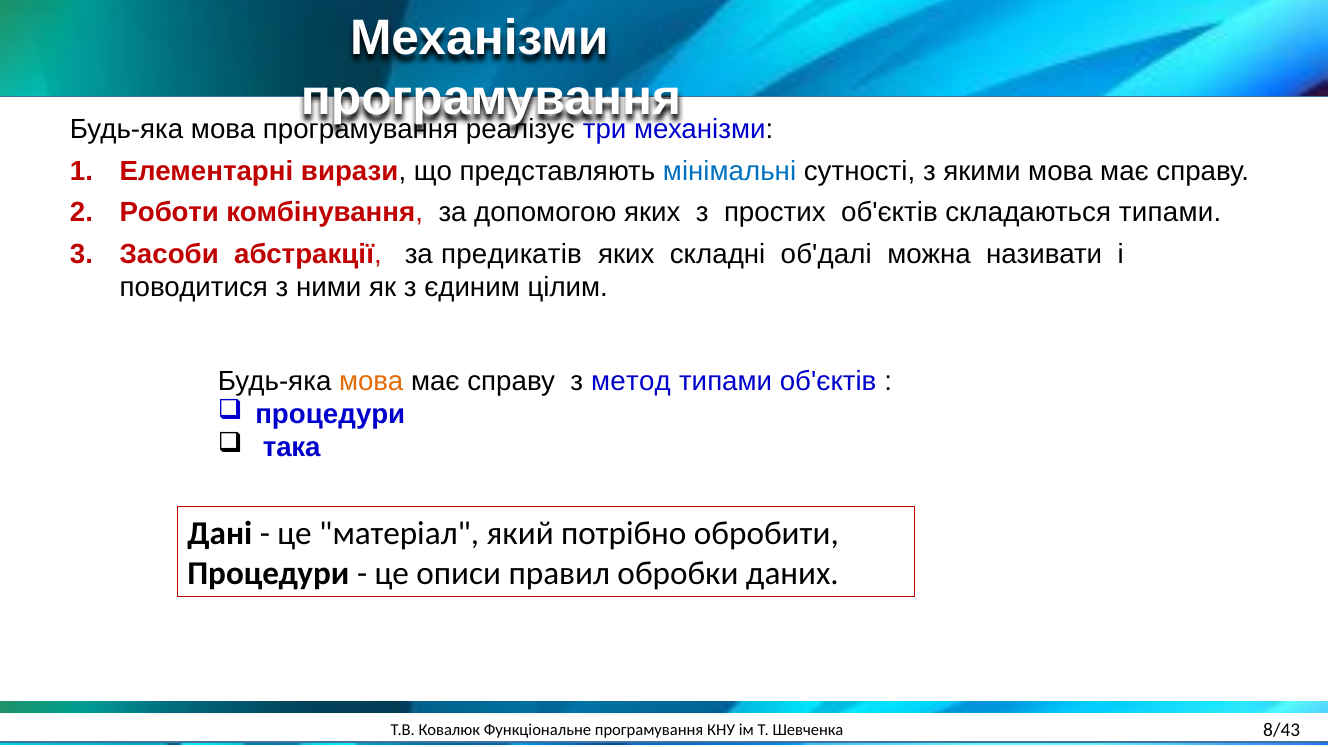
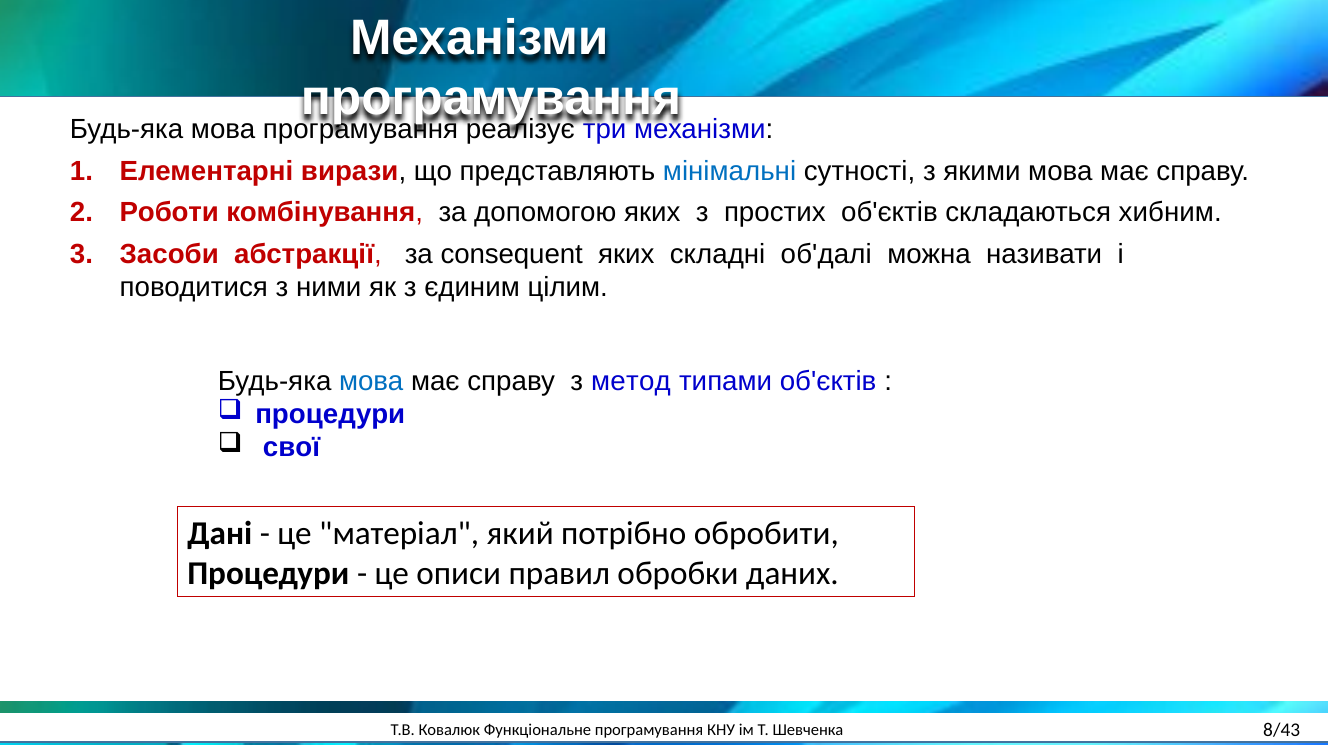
складаються типами: типами -> хибним (1170, 213)
предикатів: предикатів -> consequent (512, 254)
мова colour: orange -> blue (371, 381)
така: така -> свої (292, 448)
